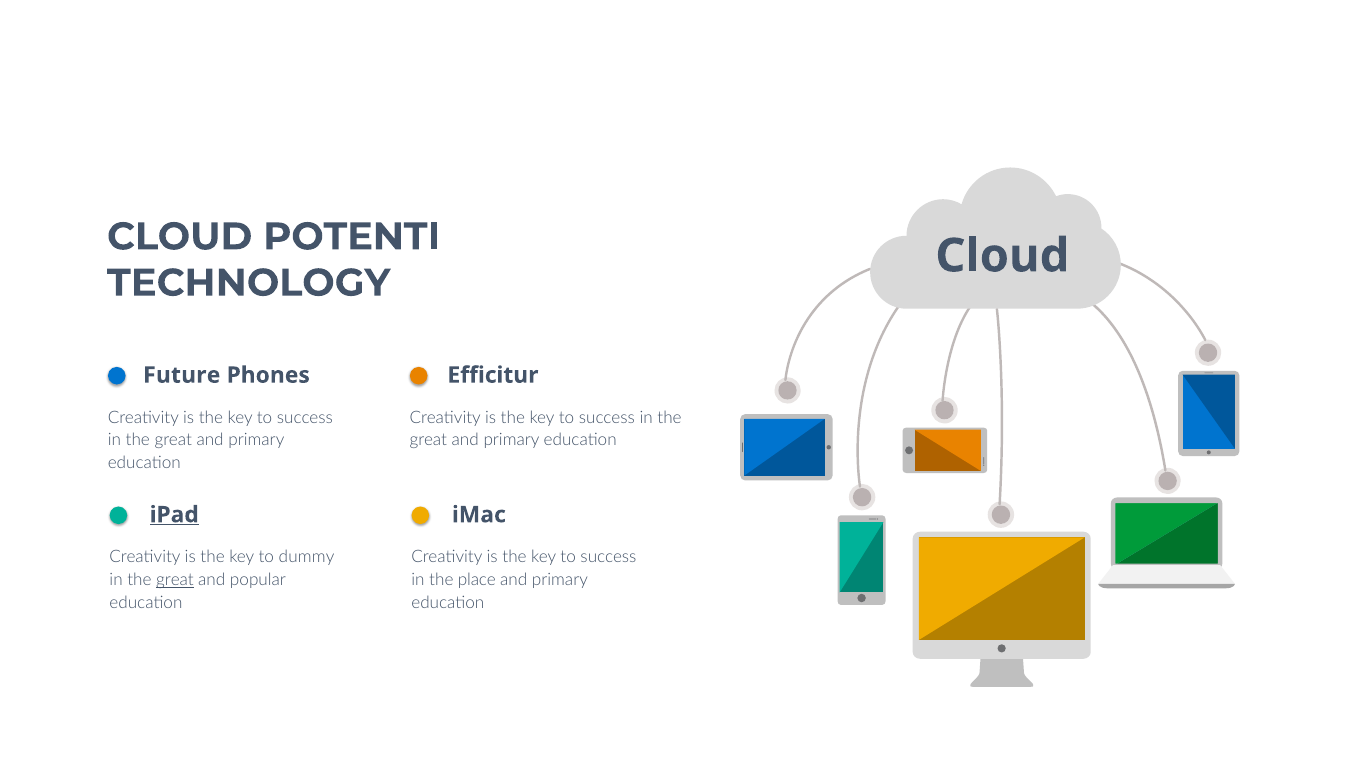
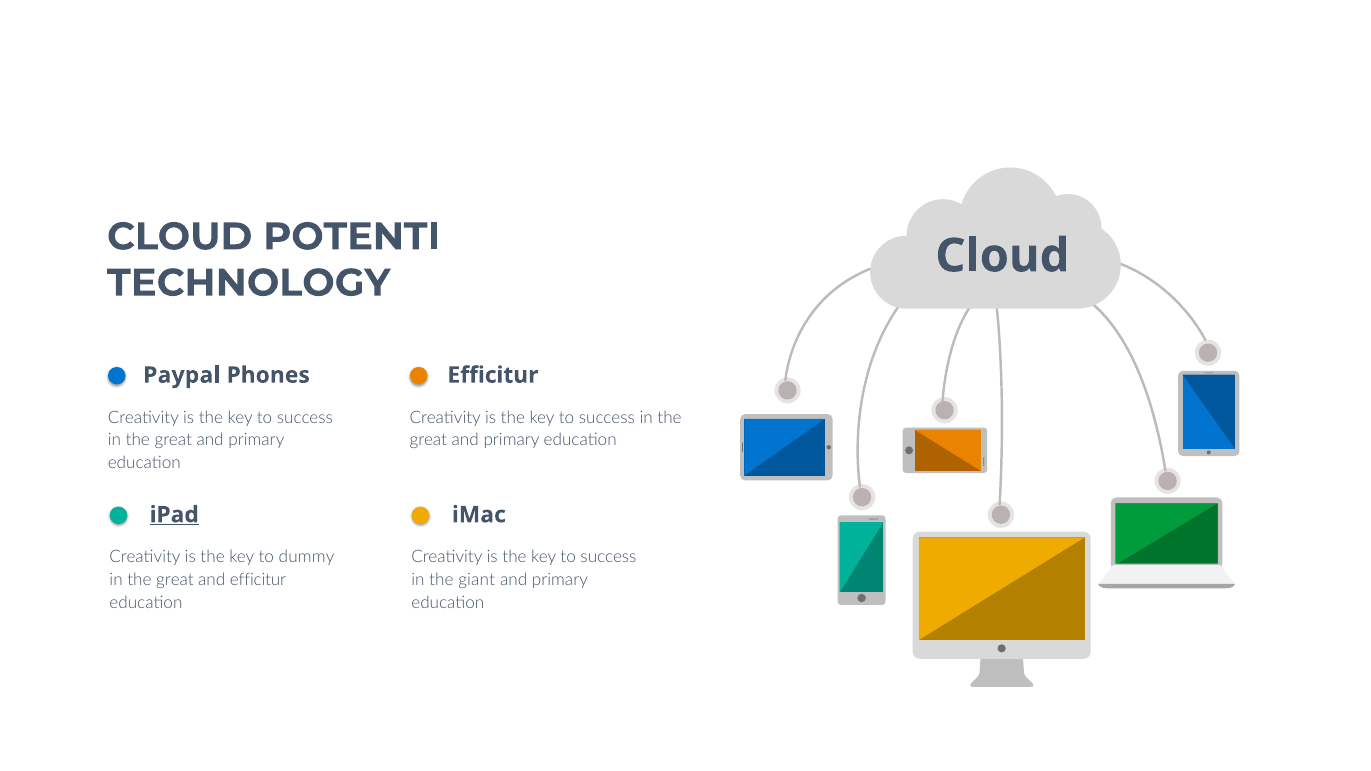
Future: Future -> Paypal (182, 375)
great underline: present -> none (175, 580)
and popular: popular -> efficitur (258, 580)
place: place -> giant (477, 580)
